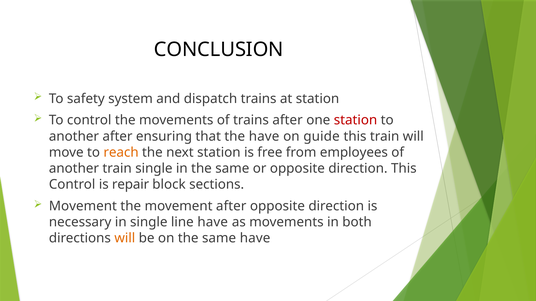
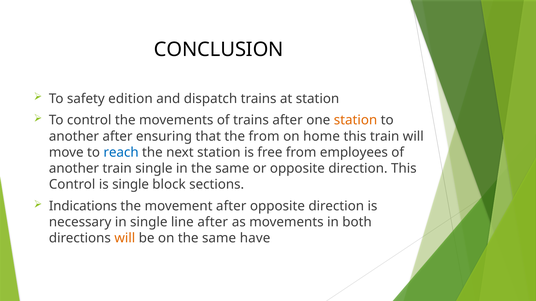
system: system -> edition (130, 99)
station colour: red -> orange (356, 120)
the have: have -> from (264, 137)
guide: guide -> home (322, 137)
reach colour: orange -> blue (121, 153)
is repair: repair -> single (131, 185)
Movement: Movement -> Indications (83, 206)
line have: have -> after (213, 222)
